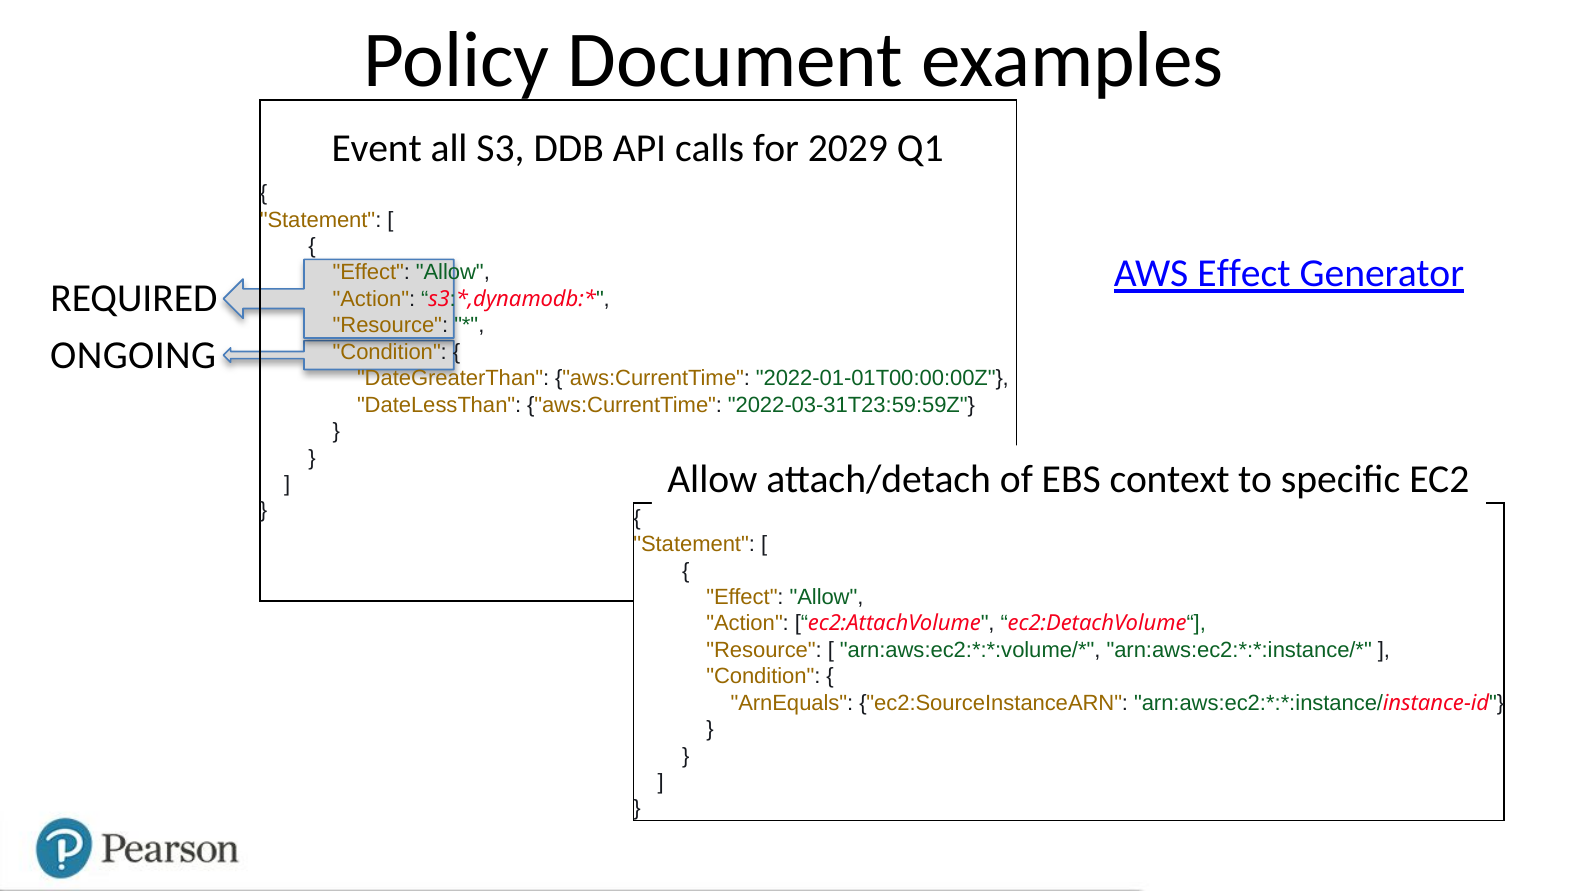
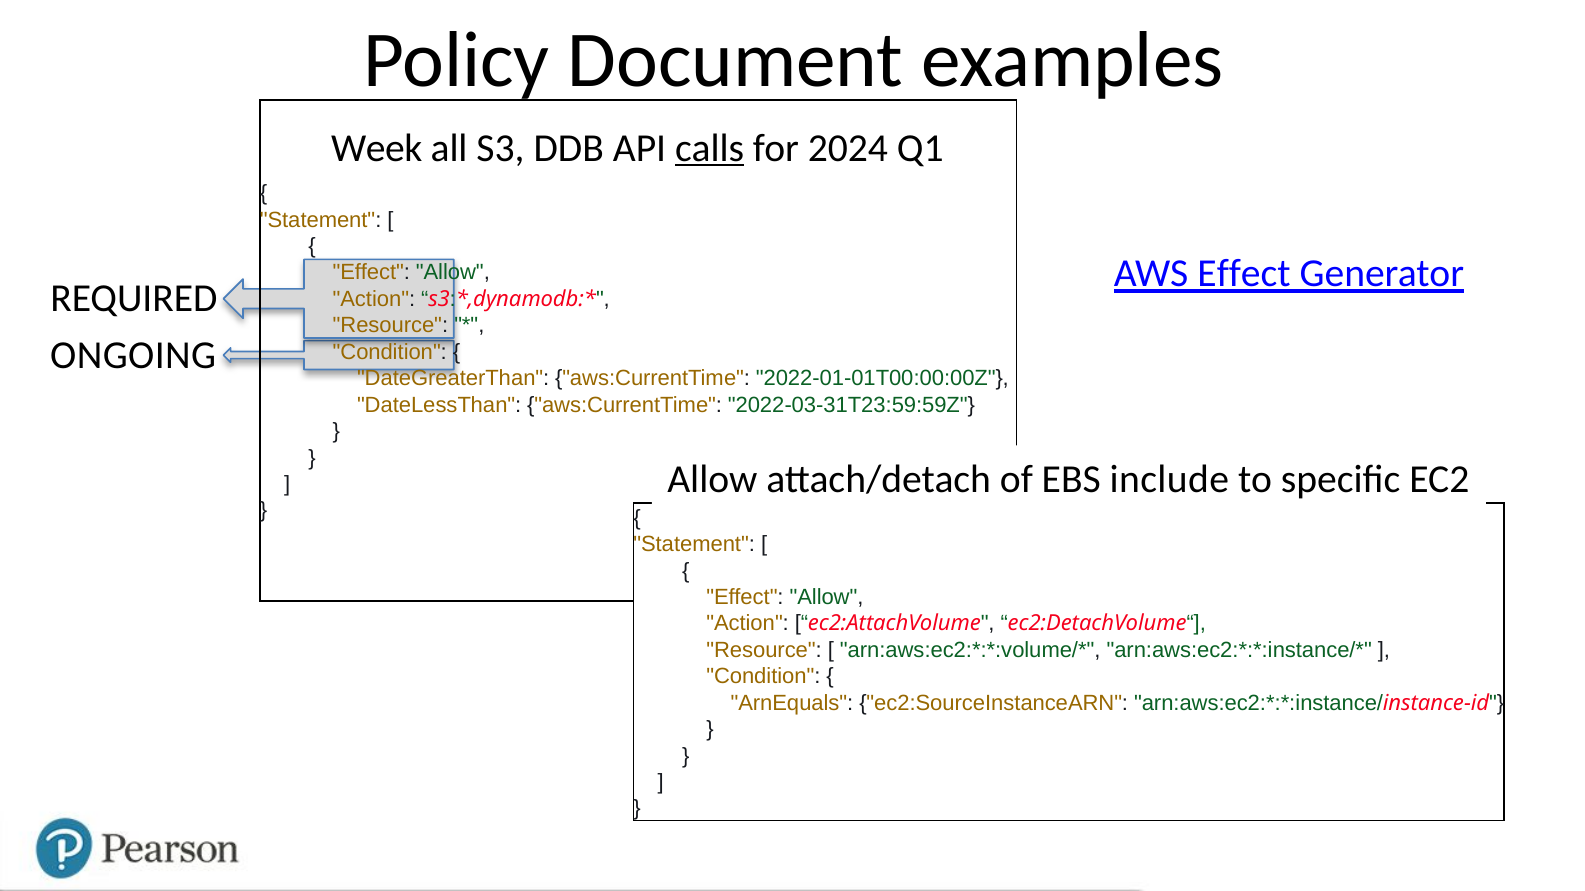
Event: Event -> Week (377, 148)
calls underline: none -> present (710, 148)
2029: 2029 -> 2024 (848, 148)
context: context -> include (1169, 480)
